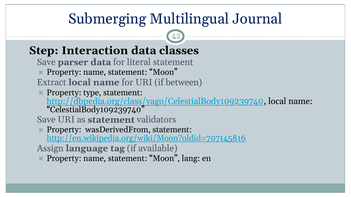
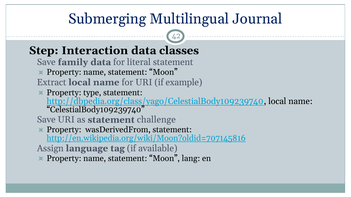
parser: parser -> family (73, 62)
between: between -> example (184, 82)
validators: validators -> challenge (156, 120)
